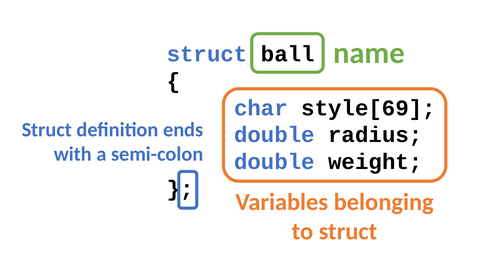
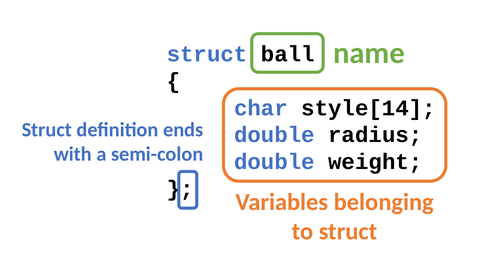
style[69: style[69 -> style[14 (369, 108)
